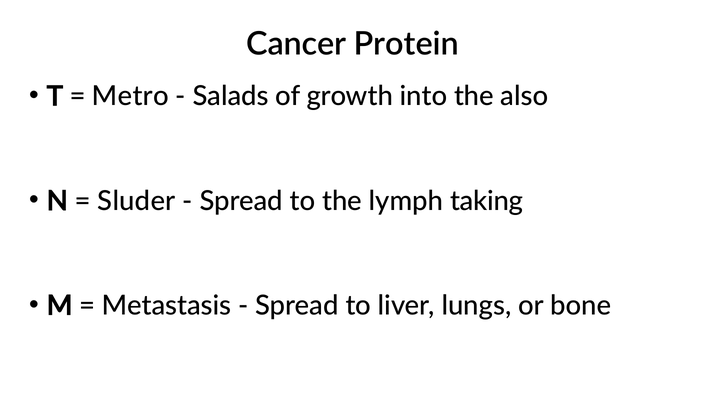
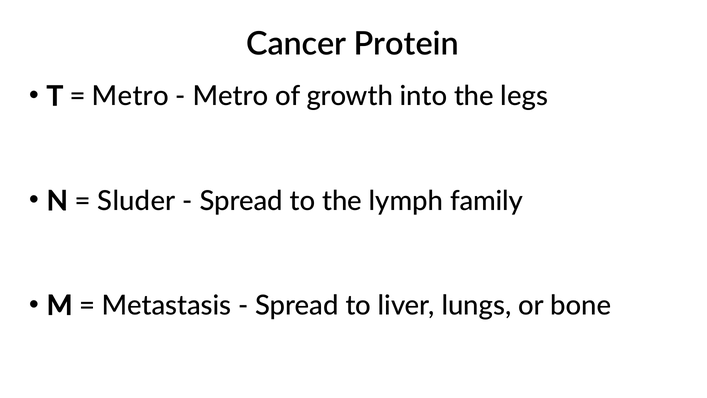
Salads: Salads -> Metro (230, 96)
also: also -> legs (524, 96)
taking: taking -> family (487, 201)
